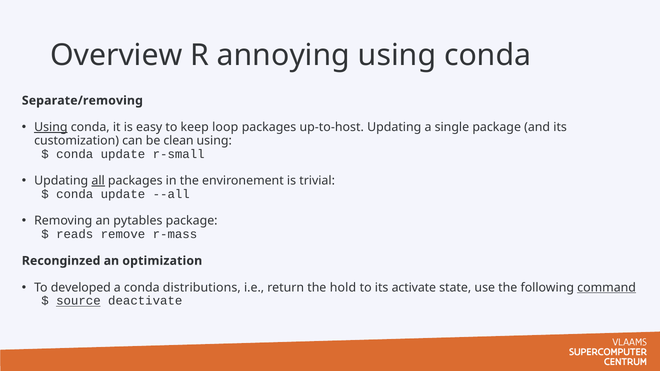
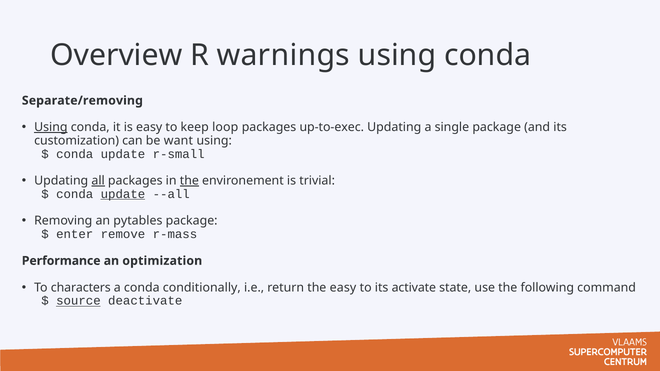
annoying: annoying -> warnings (283, 55)
up-to-host: up-to-host -> up-to-exec (332, 127)
clean: clean -> want (178, 141)
the underline: none -> present (189, 181)
update underline: none -> present (123, 194)
reads: reads -> enter (75, 234)
Reconginzed: Reconginzed -> Performance (61, 261)
developed: developed -> characters (81, 288)
distributions: distributions -> conditionally (202, 288)
the hold: hold -> easy (343, 288)
command underline: present -> none (607, 288)
